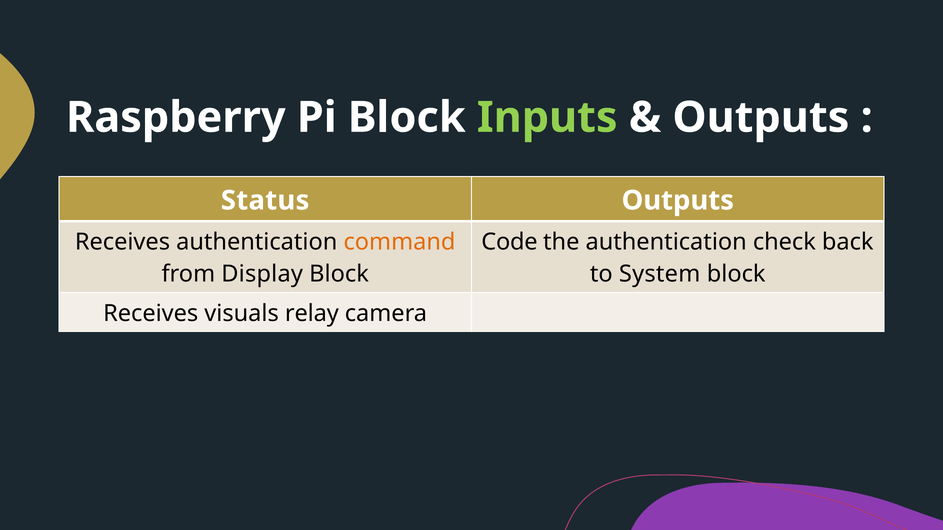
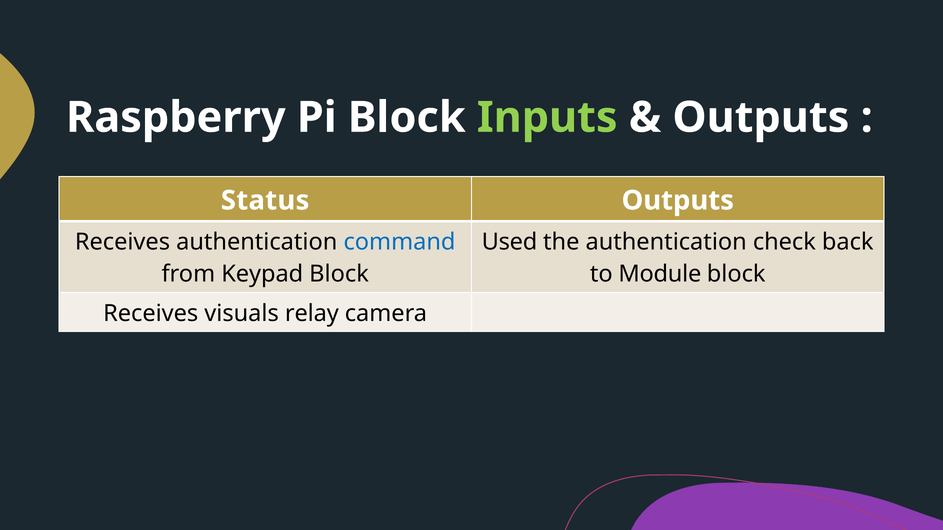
command colour: orange -> blue (399, 242)
Code: Code -> Used (509, 242)
Display: Display -> Keypad (262, 274)
System: System -> Module (660, 274)
